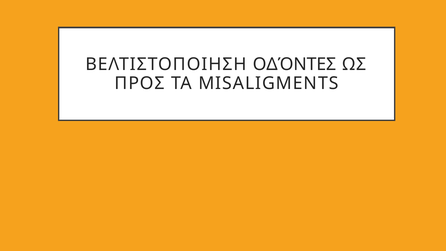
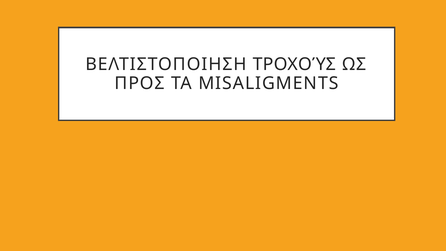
ΟΔΌΝΤΕΣ: ΟΔΌΝΤΕΣ -> ΤΡΟΧΟΎΣ (294, 64)
